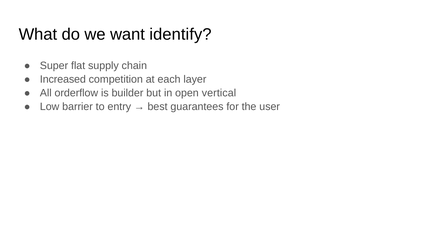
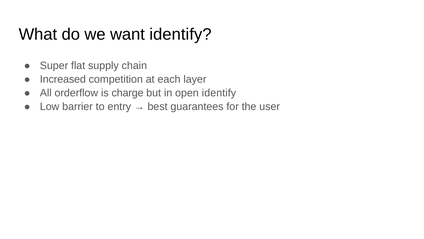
builder: builder -> charge (128, 93)
open vertical: vertical -> identify (219, 93)
